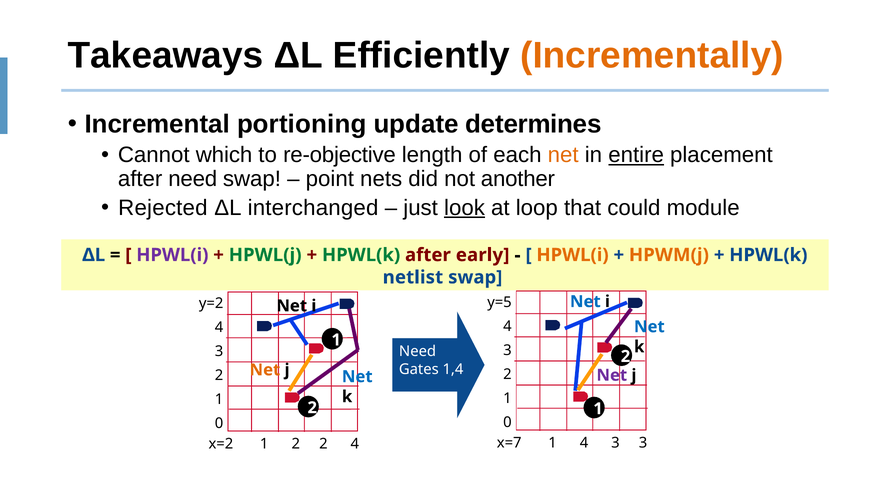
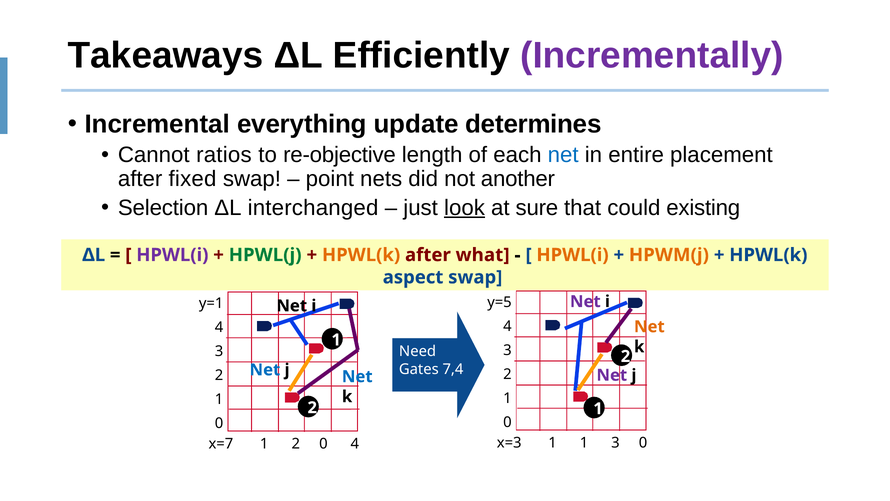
Incrementally colour: orange -> purple (652, 55)
portioning: portioning -> everything (302, 124)
which: which -> ratios (224, 155)
net colour: orange -> blue (563, 155)
entire underline: present -> none (636, 155)
after need: need -> fixed (193, 179)
Rejected: Rejected -> Selection (163, 208)
loop: loop -> sure (537, 208)
module: module -> existing (703, 208)
HPWL(k colour: green -> orange (361, 255)
early: early -> what (483, 255)
netlist: netlist -> aspect (413, 277)
Net colour: blue -> purple (585, 301)
y=2: y=2 -> y=1 (211, 303)
Net colour: blue -> orange (649, 326)
1,4: 1,4 -> 7,4 (453, 369)
Net colour: orange -> blue (265, 370)
x=7: x=7 -> x=3 (509, 442)
1 4: 4 -> 1 (584, 442)
3 3: 3 -> 0 (643, 442)
x=2: x=2 -> x=7 (221, 443)
2 2: 2 -> 0 (323, 443)
